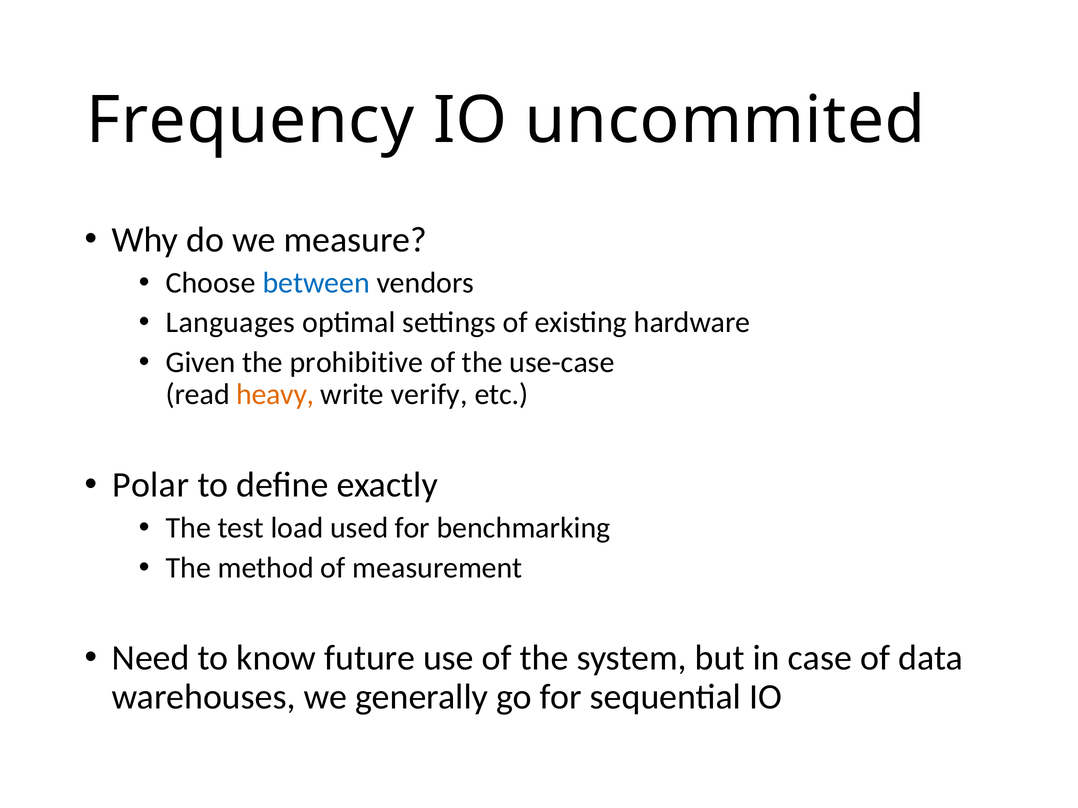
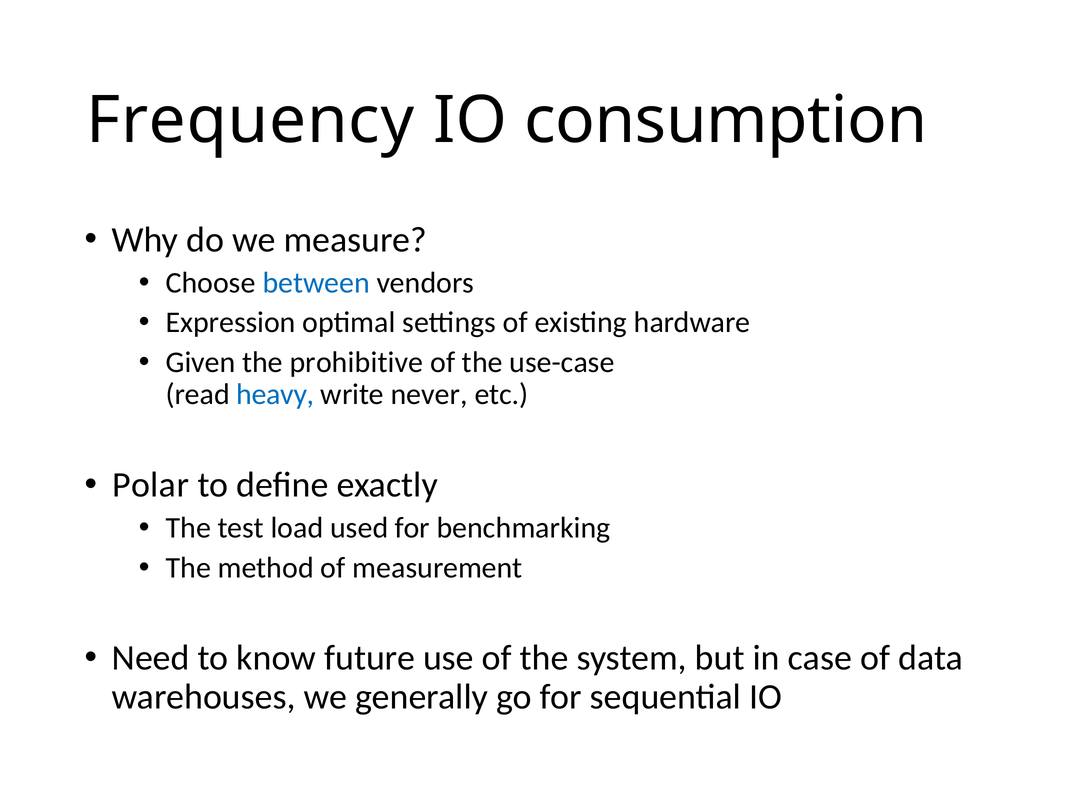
uncommited: uncommited -> consumption (726, 121)
Languages: Languages -> Expression (231, 323)
heavy colour: orange -> blue (275, 395)
verify: verify -> never (429, 395)
